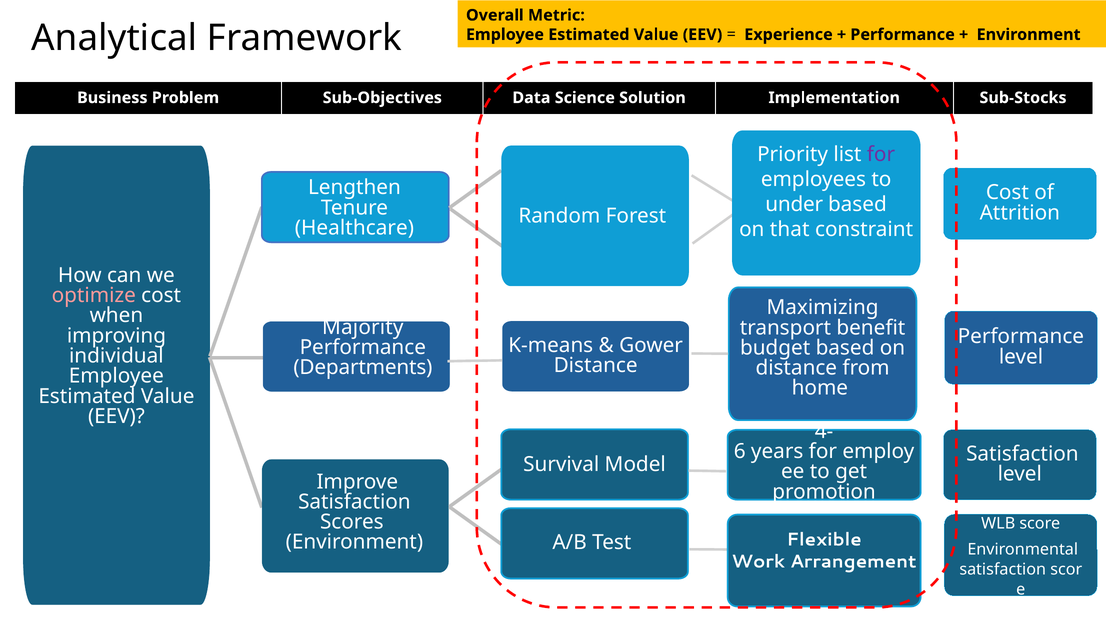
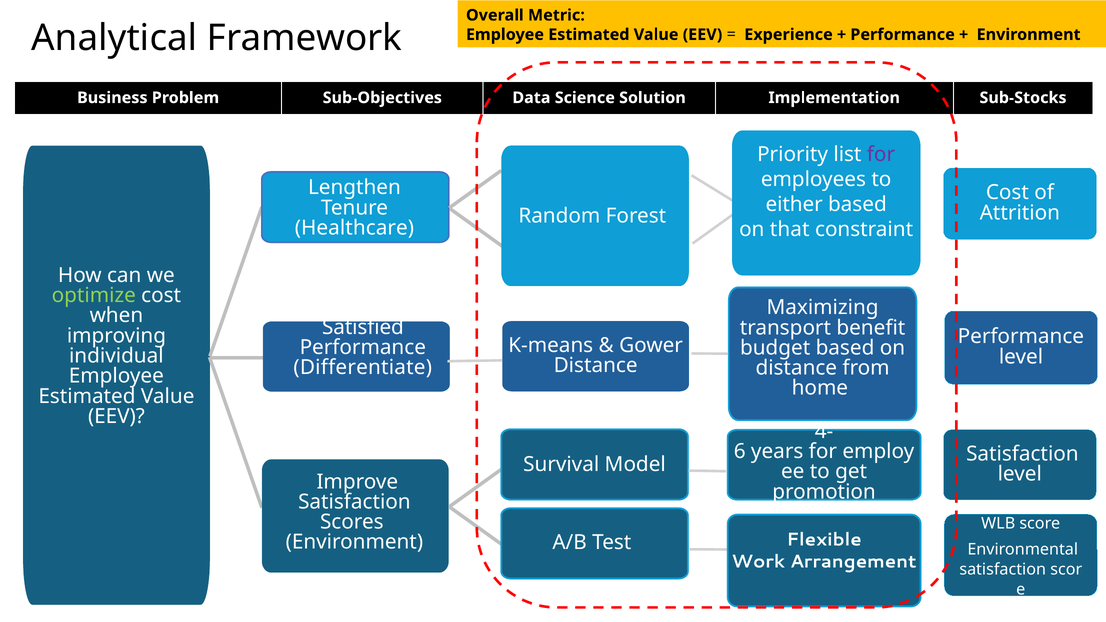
under: under -> either (794, 204)
optimize colour: pink -> light green (94, 296)
Majority: Majority -> Satisfied (363, 327)
Departments: Departments -> Differentiate (363, 368)
